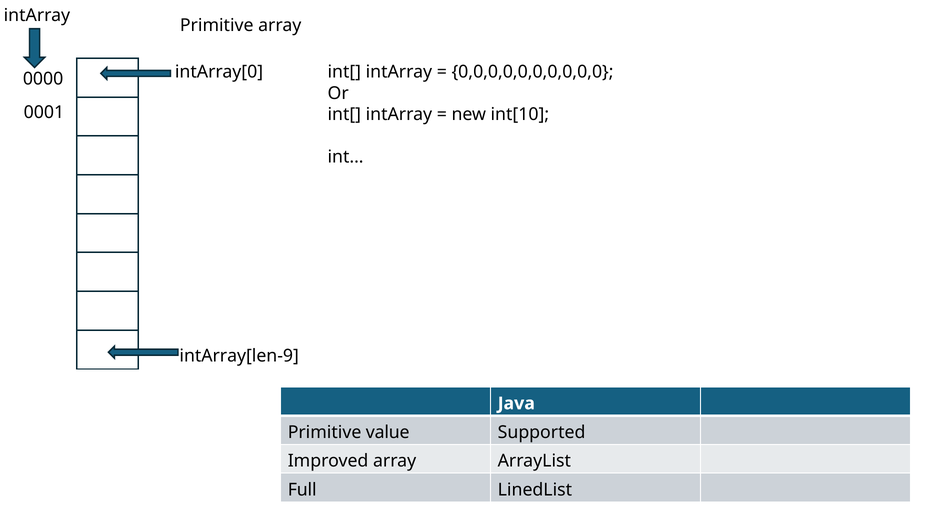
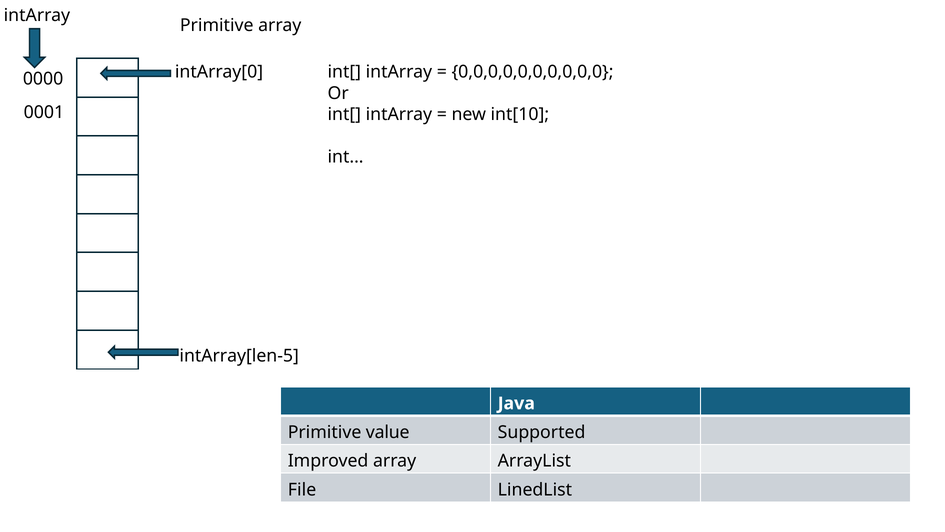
intArray[len-9: intArray[len-9 -> intArray[len-5 (239, 355)
Full: Full -> File (302, 489)
